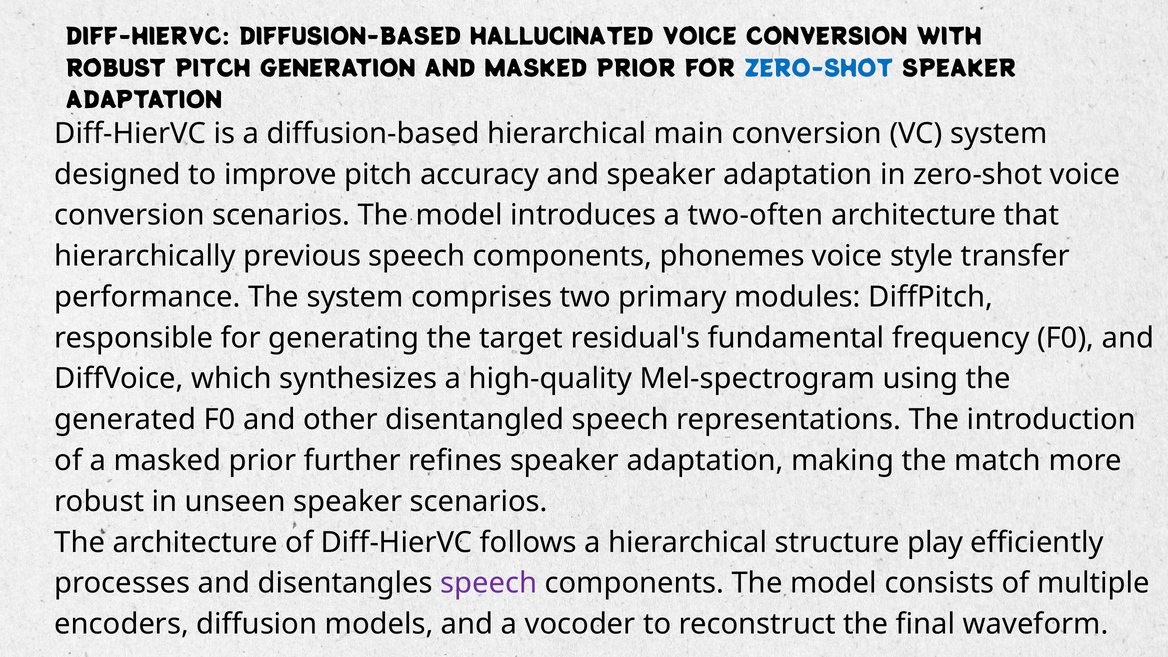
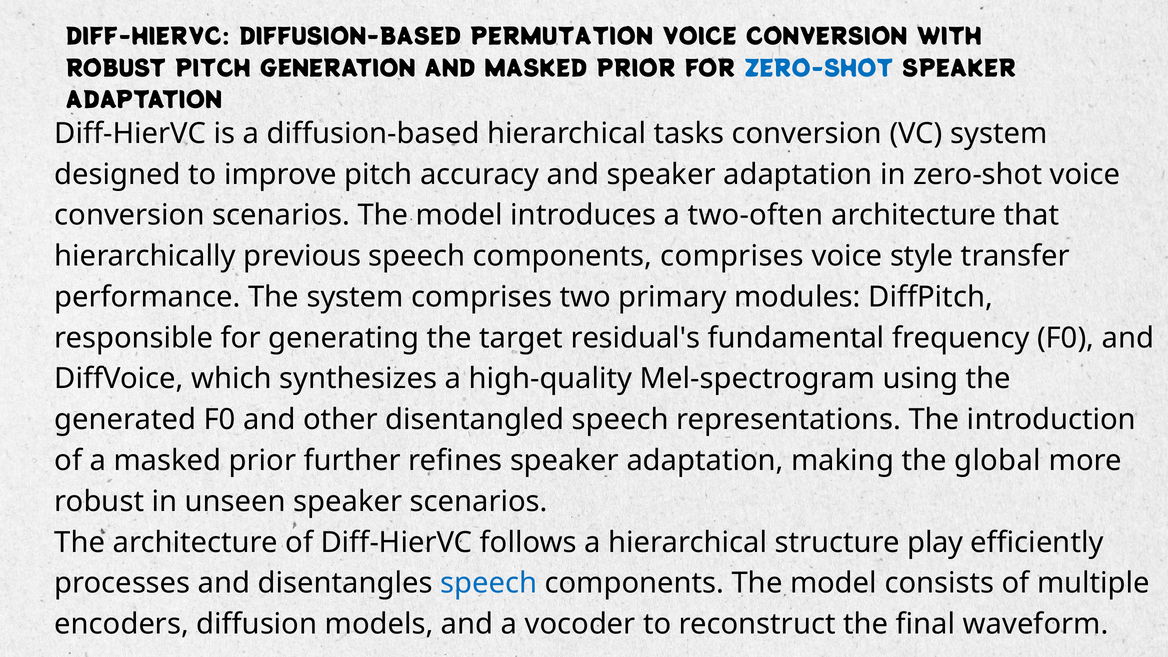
HALLUCINATED: HALLUCINATED -> PERMUTATION (562, 38)
main: main -> tasks (689, 134)
components phonemes: phonemes -> comprises (732, 256)
match: match -> global (998, 461)
speech colour: purple -> blue (489, 583)
